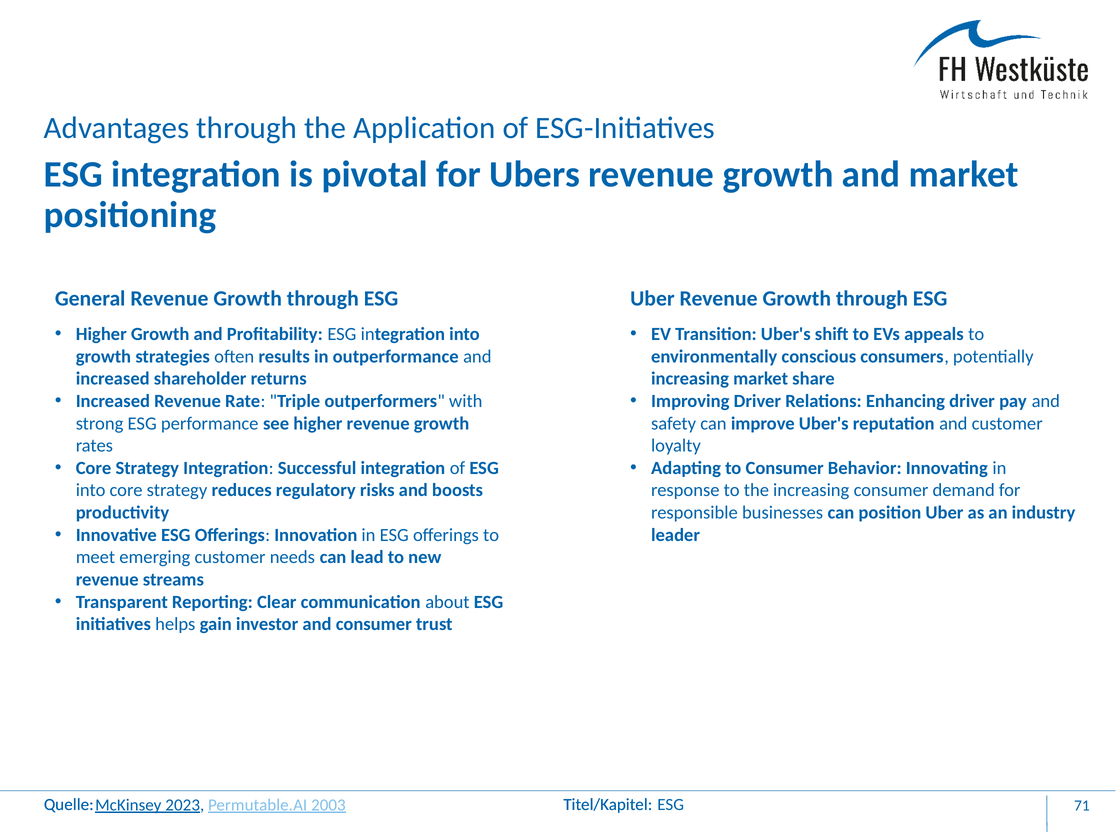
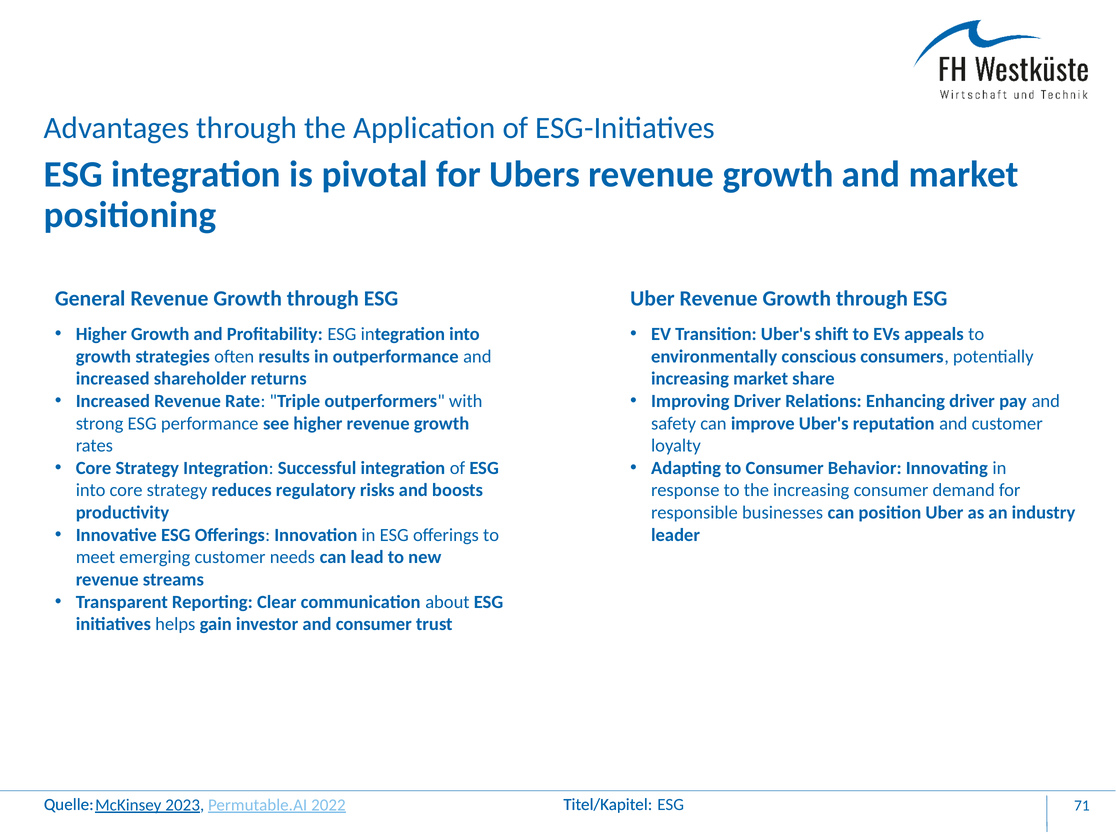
2003: 2003 -> 2022 (328, 805)
